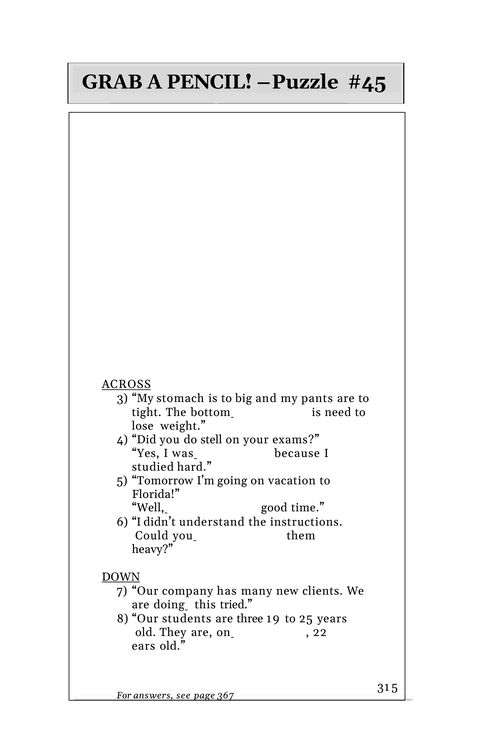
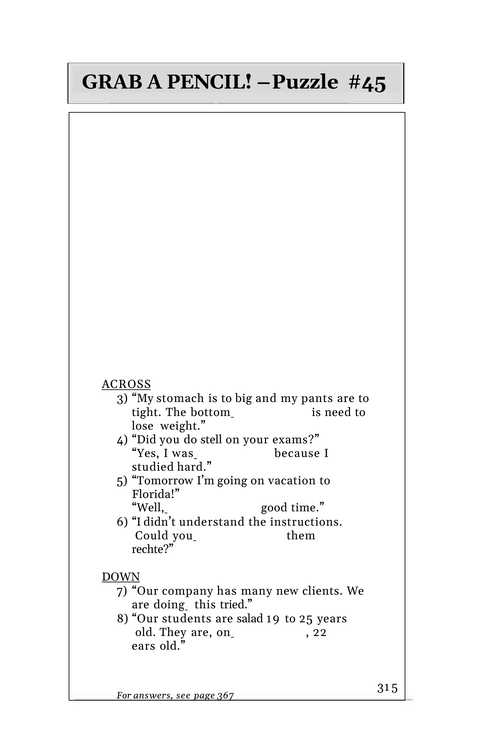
heavy: heavy -> rechte (153, 549)
three: three -> salad (250, 619)
